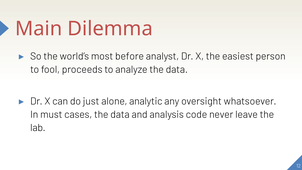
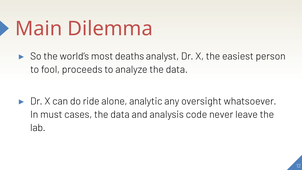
before: before -> deaths (130, 56)
just: just -> ride (91, 101)
